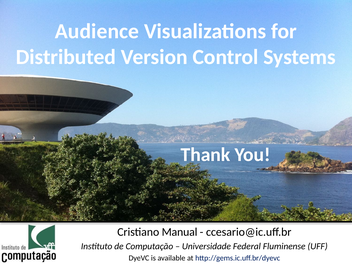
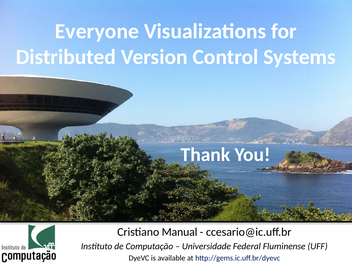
Audience: Audience -> Everyone (97, 31)
